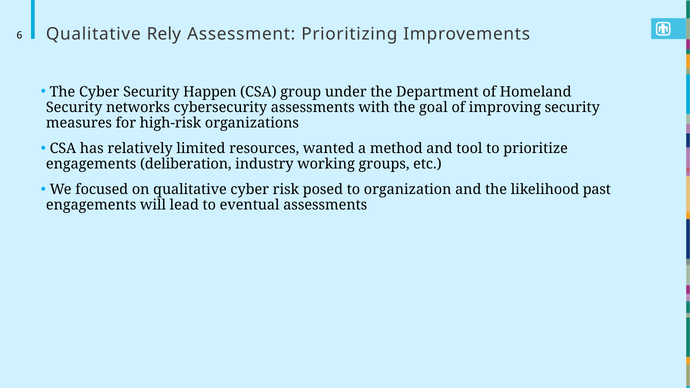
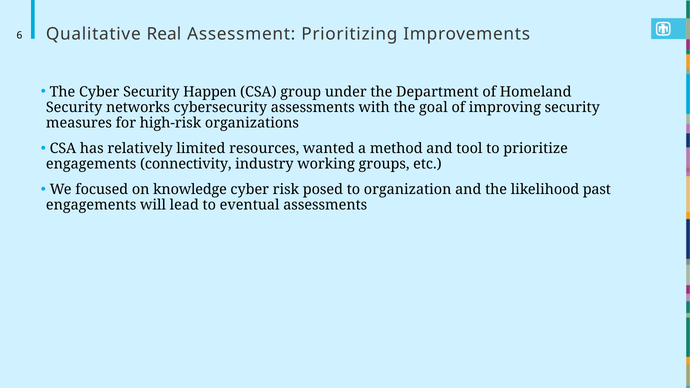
Rely: Rely -> Real (164, 34)
deliberation: deliberation -> connectivity (186, 164)
on qualitative: qualitative -> knowledge (190, 190)
